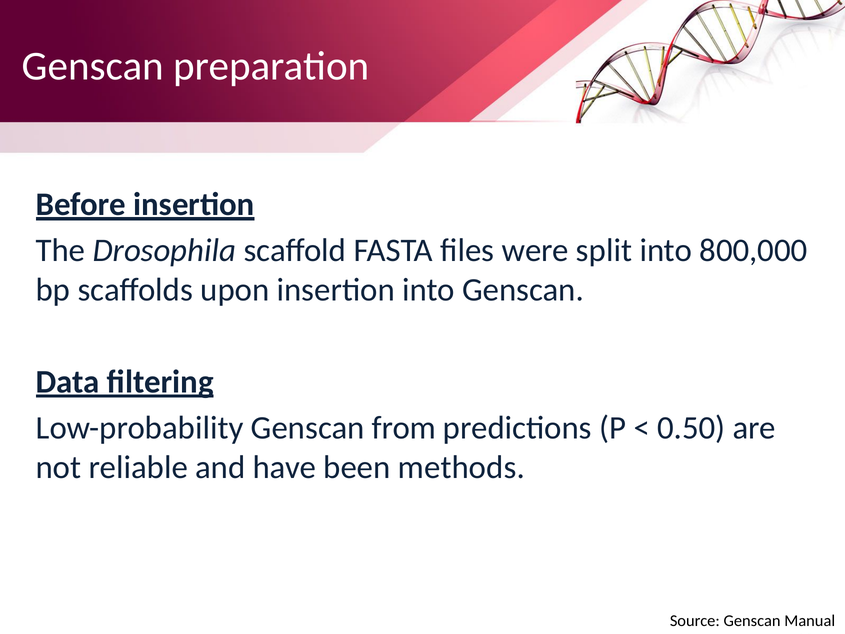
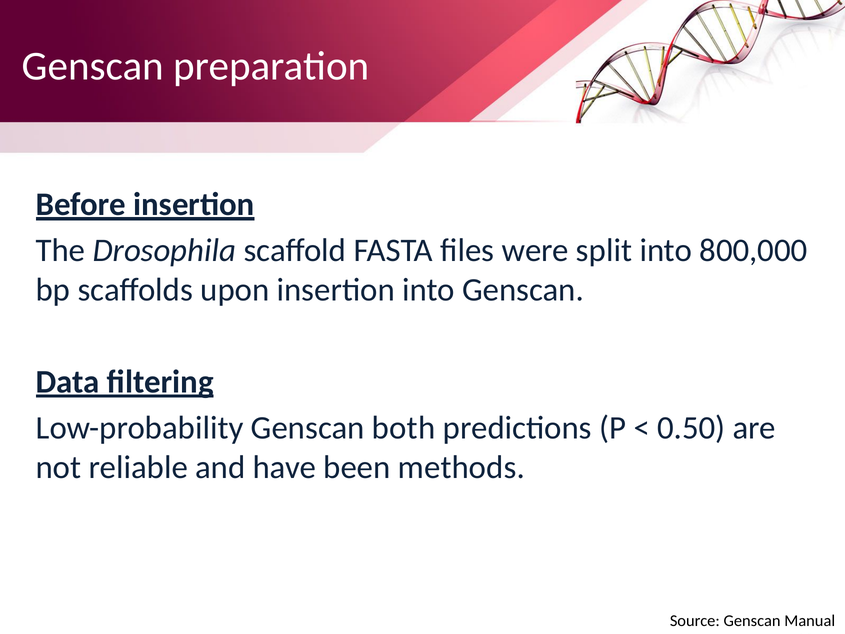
from: from -> both (404, 428)
